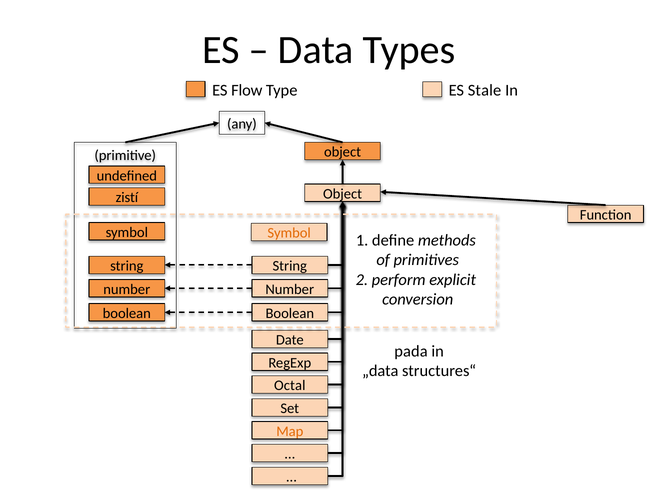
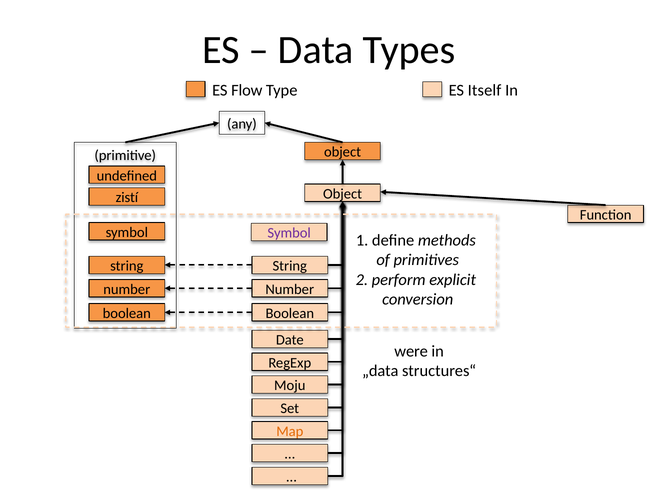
Stale: Stale -> Itself (485, 90)
Symbol colour: orange -> purple (289, 233)
pada: pada -> were (411, 352)
Octal: Octal -> Moju (290, 386)
